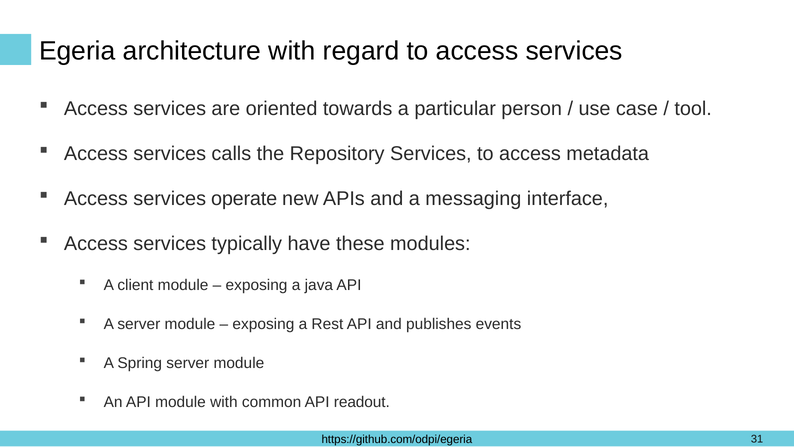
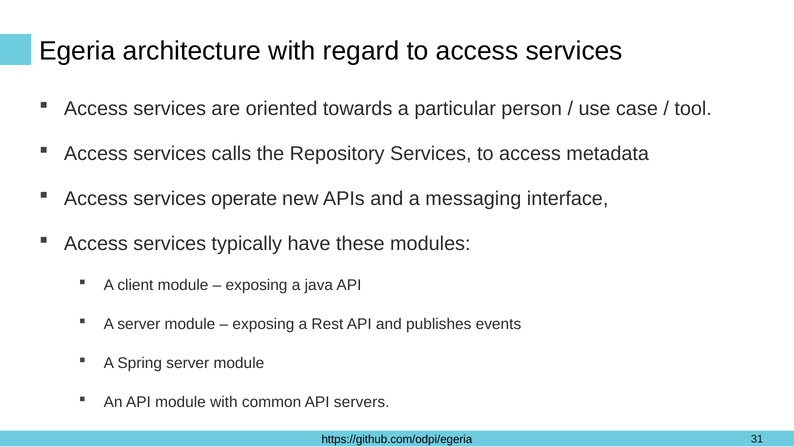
readout: readout -> servers (362, 402)
